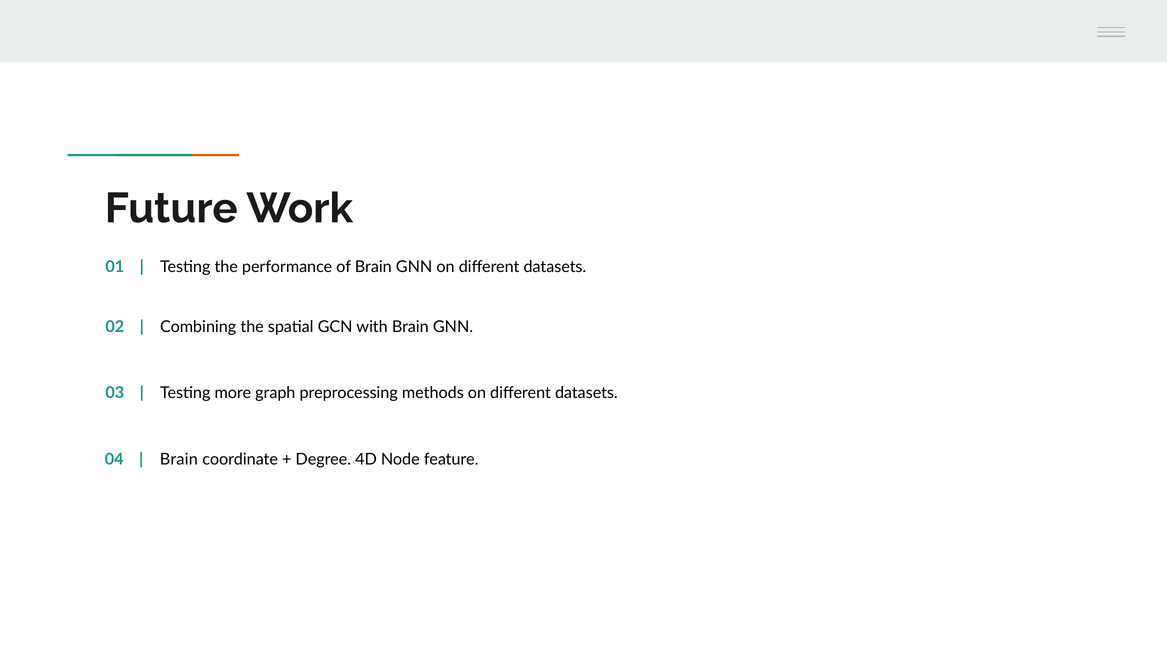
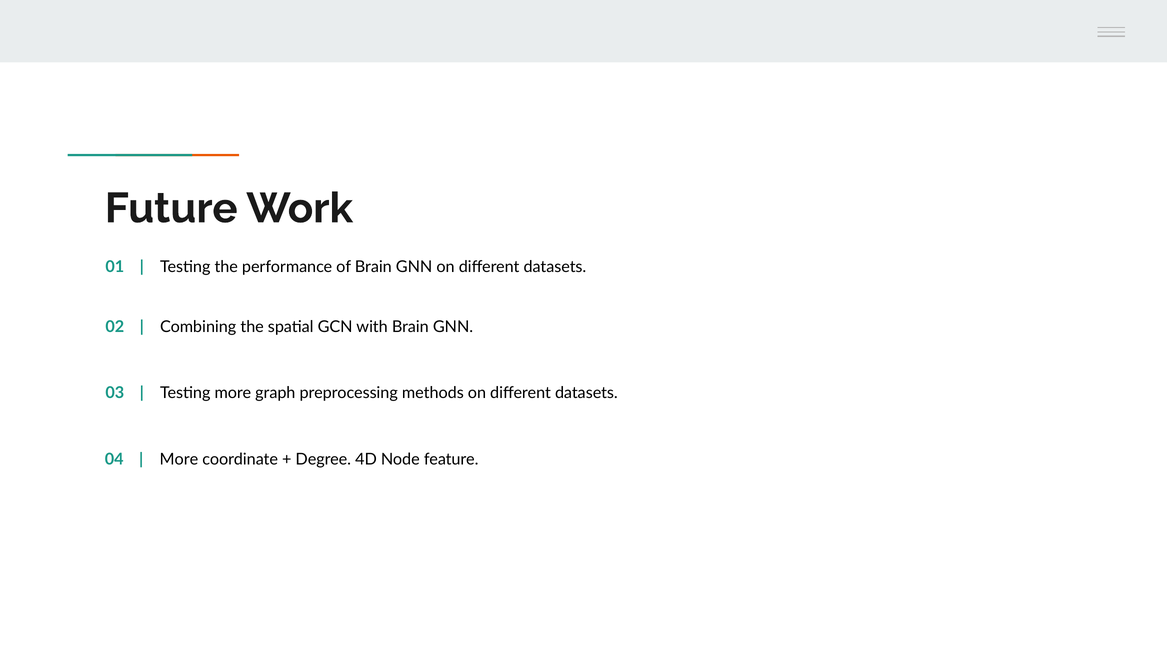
Brain: Brain -> More (179, 459)
